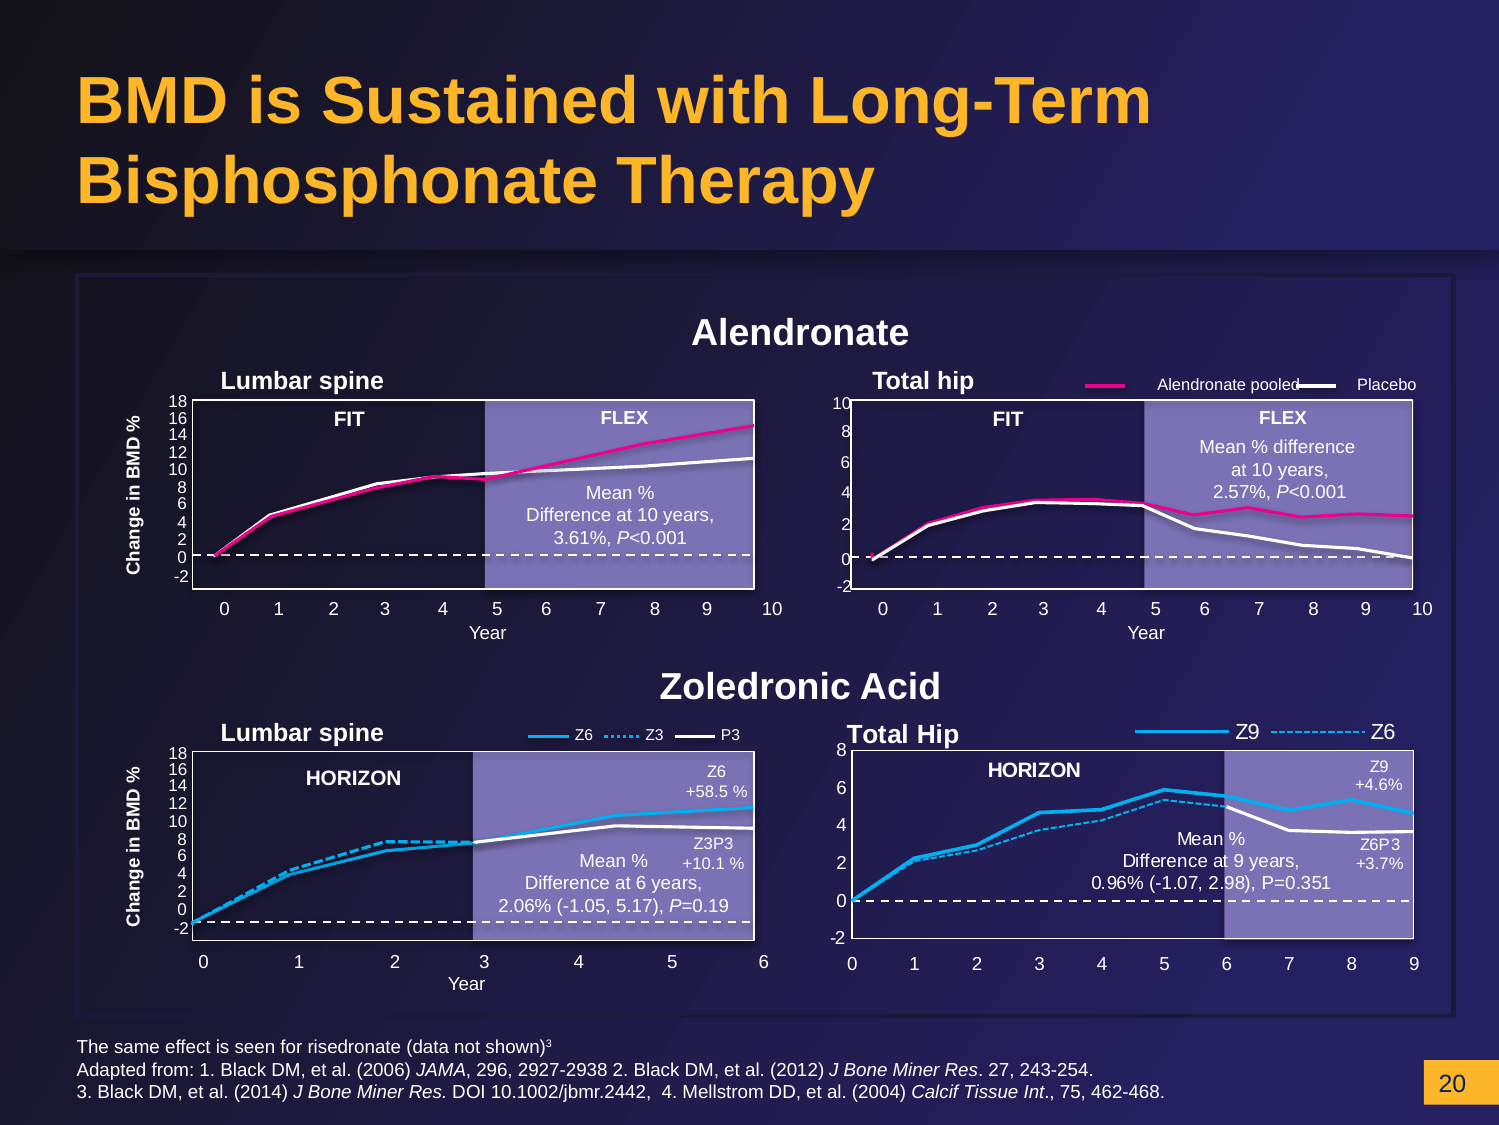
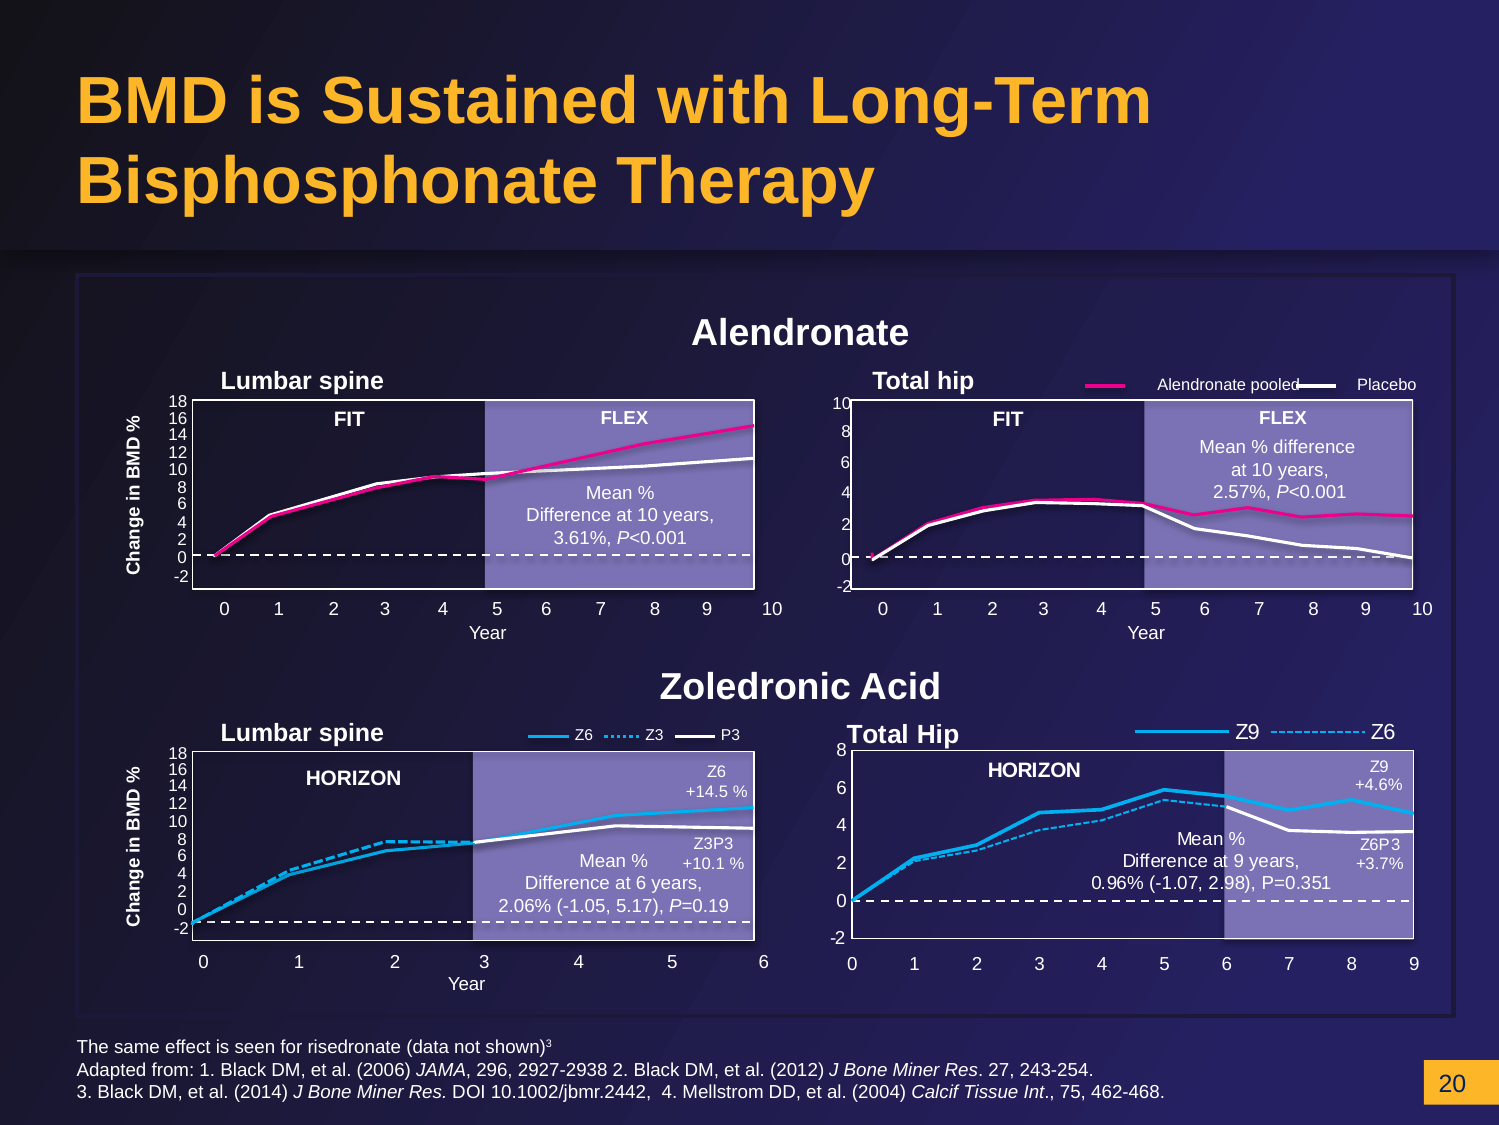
+58.5: +58.5 -> +14.5 (707, 791)
